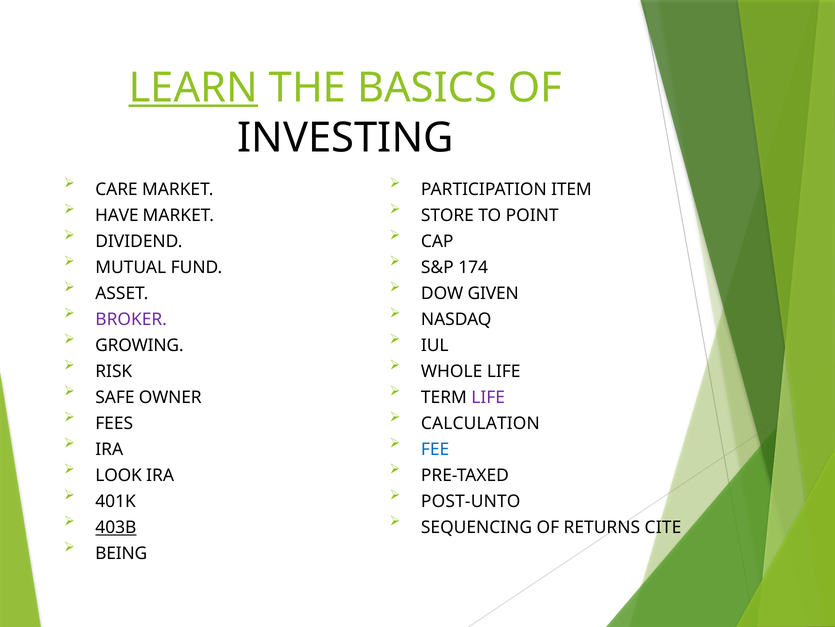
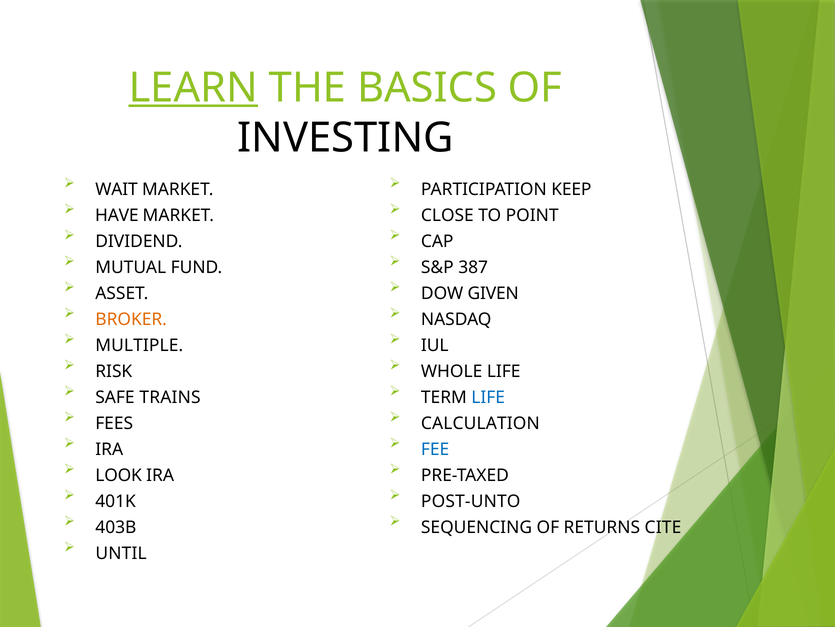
CARE: CARE -> WAIT (117, 189)
ITEM: ITEM -> KEEP (571, 189)
STORE: STORE -> CLOSE (447, 215)
174: 174 -> 387 (473, 267)
BROKER colour: purple -> orange (131, 319)
GROWING: GROWING -> MULTIPLE (139, 345)
OWNER: OWNER -> TRAINS (170, 397)
LIFE colour: purple -> blue (488, 397)
403B underline: present -> none (116, 527)
BEING: BEING -> UNTIL (121, 553)
